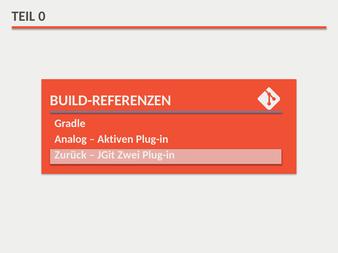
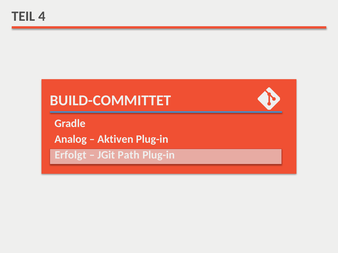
0: 0 -> 4 (42, 16)
BUILD-REFERENZEN: BUILD-REFERENZEN -> BUILD-COMMITTET (111, 101)
Zurück: Zurück -> Erfolgt (71, 155)
Zwei: Zwei -> Path (129, 155)
